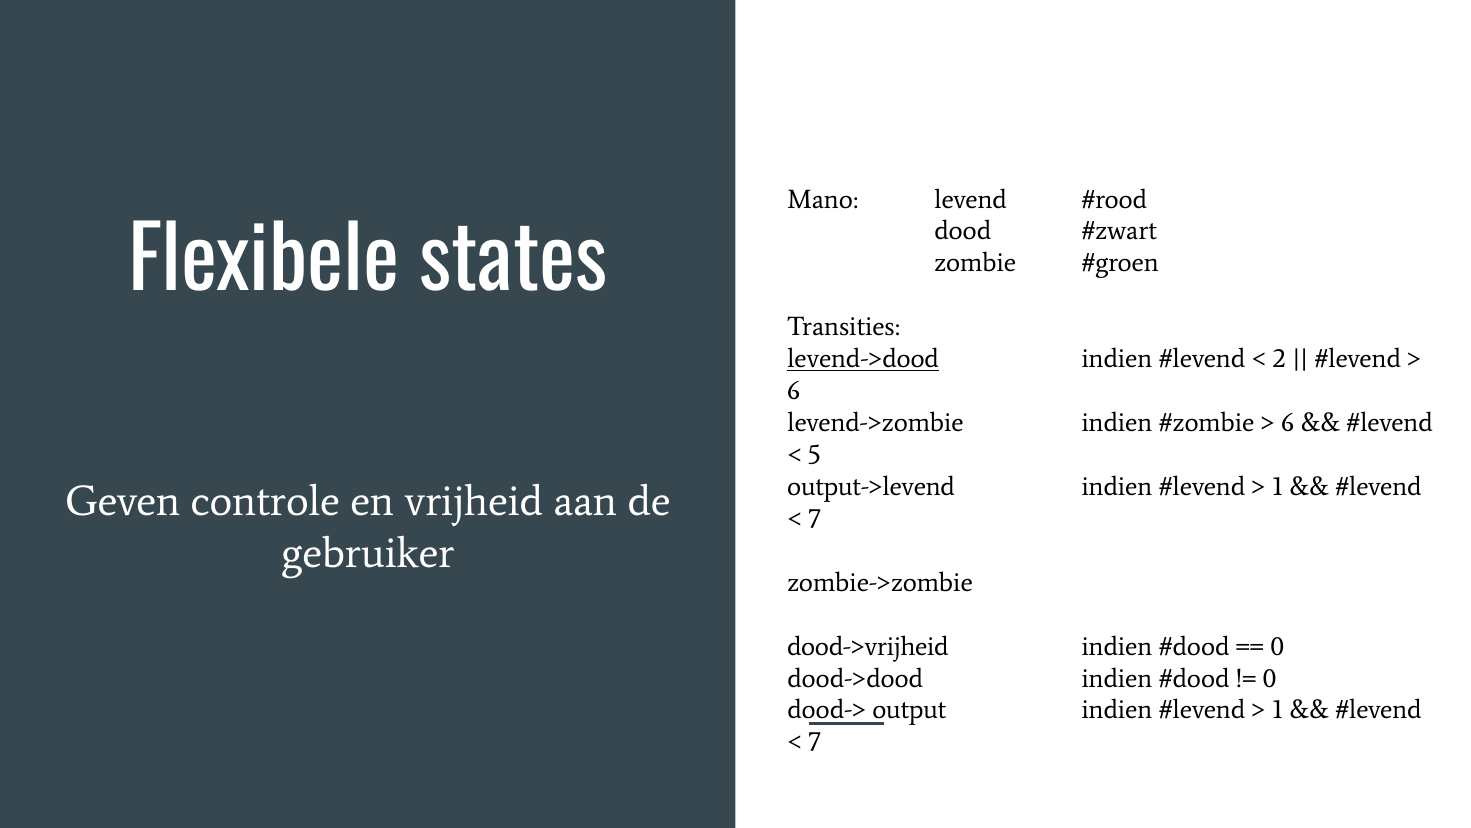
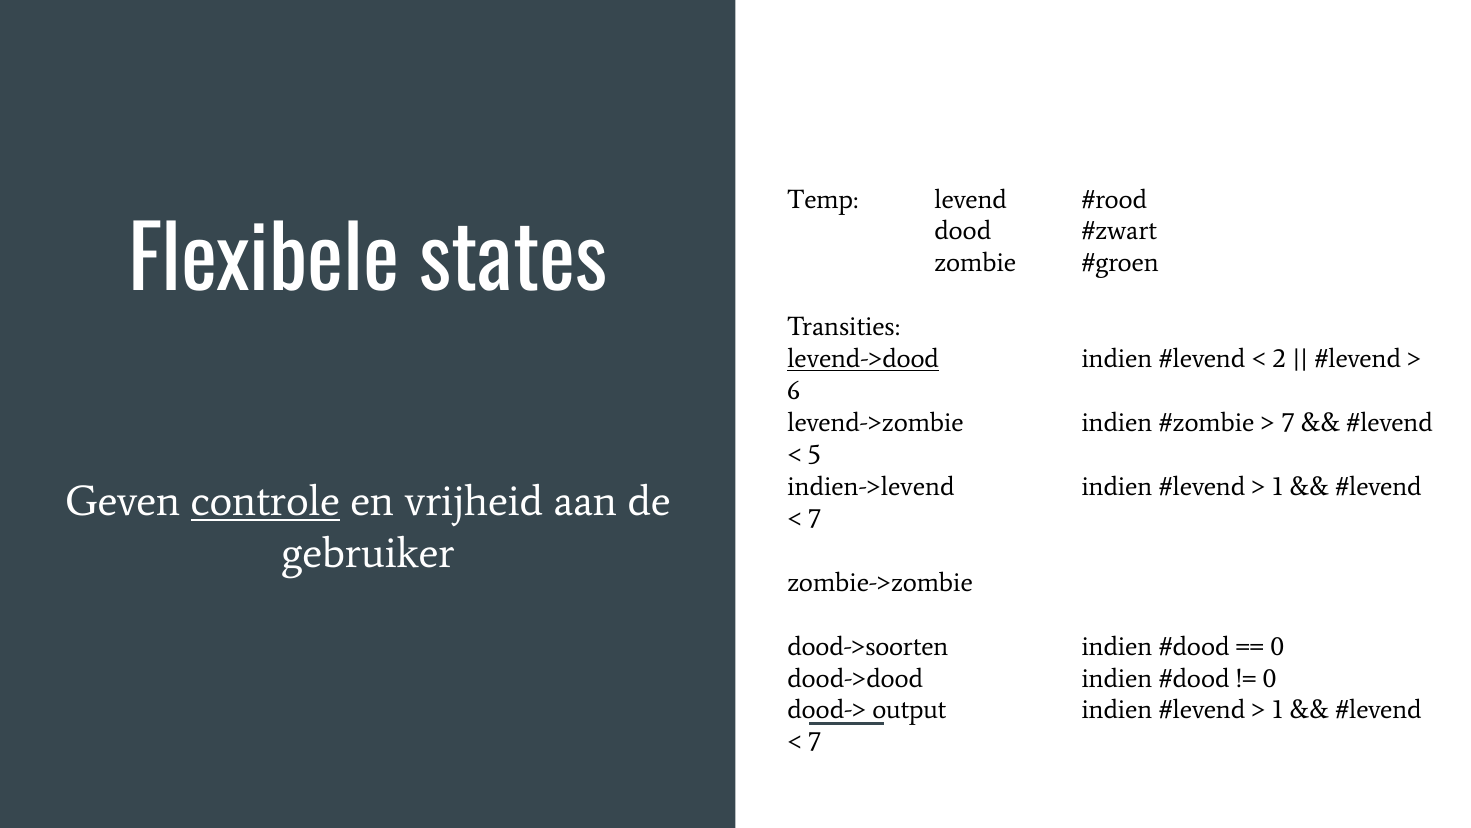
Mano: Mano -> Temp (823, 199)
6: 6 -> 7 (1288, 423)
output->levend: output->levend -> indien->levend (871, 486)
controle underline: none -> present (265, 501)
dood->vrijheid: dood->vrijheid -> dood->soorten (868, 646)
